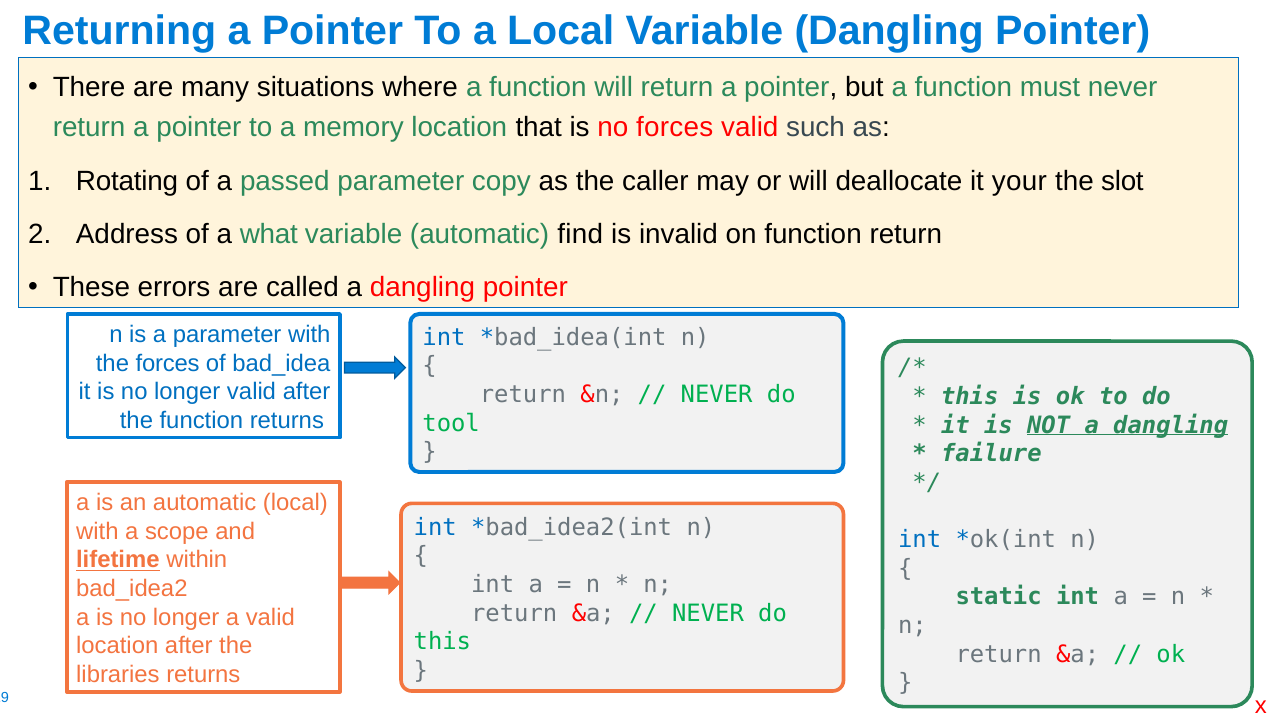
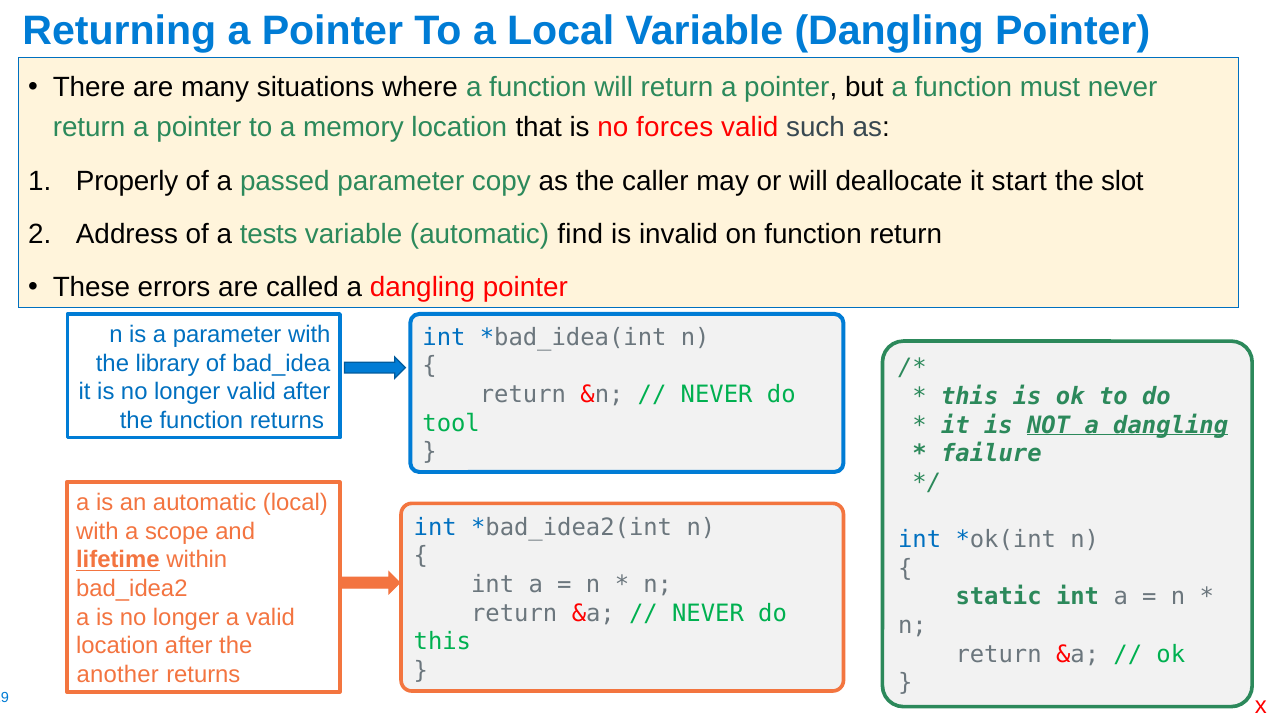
Rotating: Rotating -> Properly (127, 181)
your: your -> start (1019, 181)
what: what -> tests (269, 234)
the forces: forces -> library (168, 363)
libraries: libraries -> another (118, 675)
